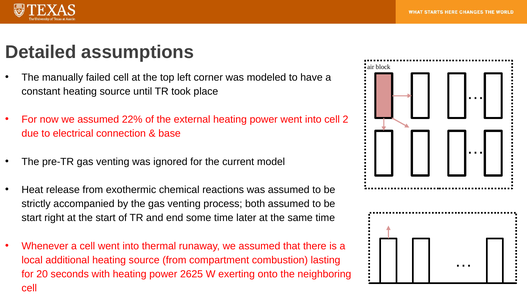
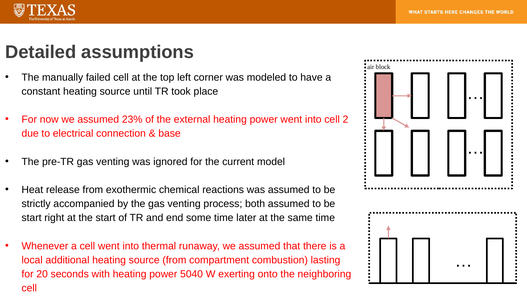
22%: 22% -> 23% (132, 119)
2625: 2625 -> 5040 (192, 274)
